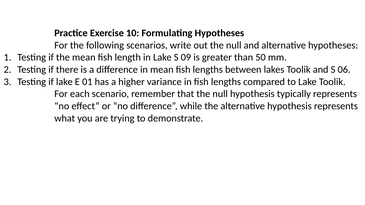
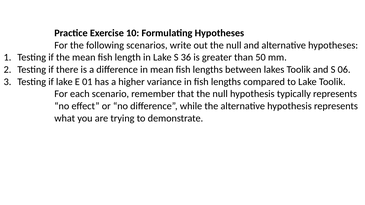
09: 09 -> 36 (186, 57)
